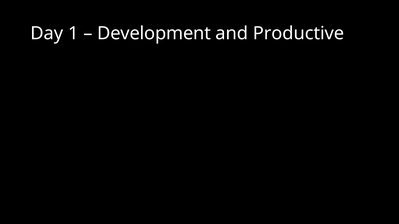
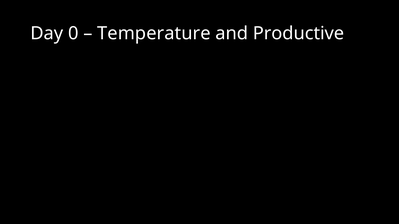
1: 1 -> 0 (73, 34)
Development: Development -> Temperature (154, 34)
